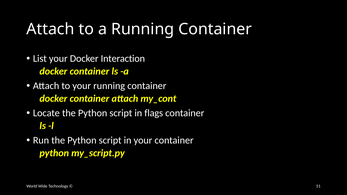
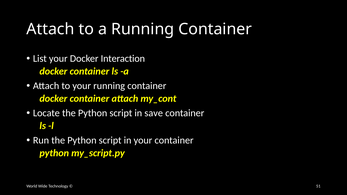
flags: flags -> save (154, 113)
